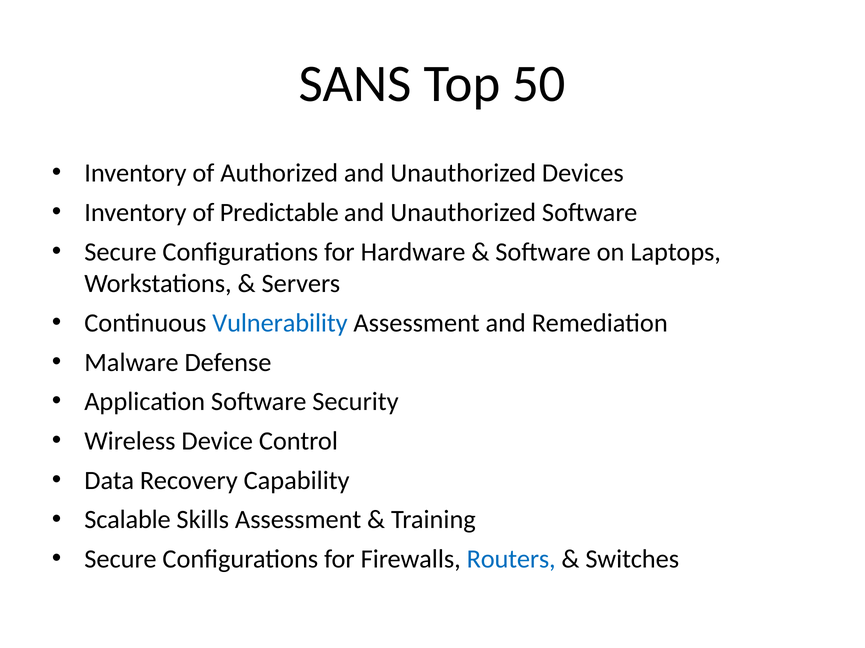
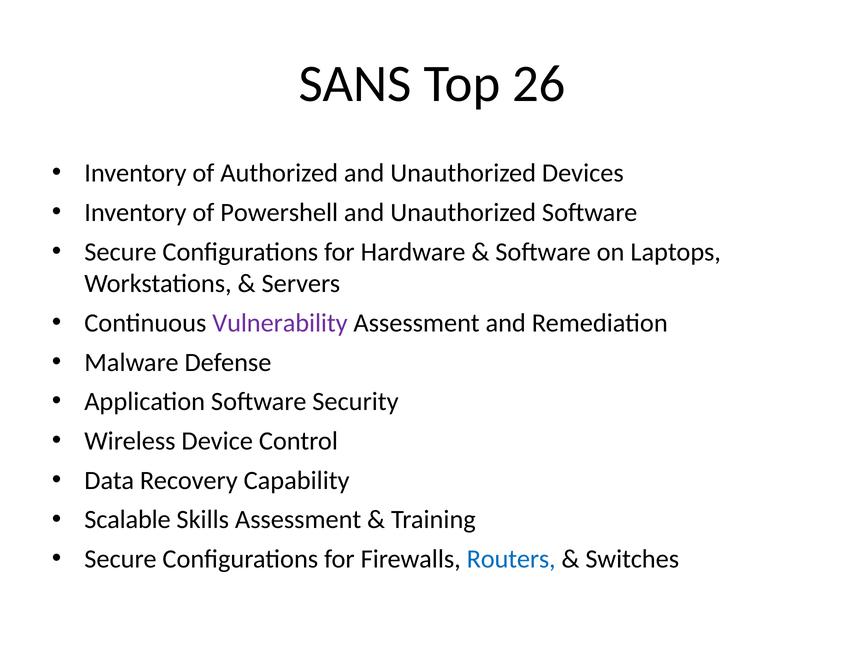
50: 50 -> 26 (539, 84)
Predictable: Predictable -> Powershell (279, 213)
Vulnerability colour: blue -> purple (280, 323)
